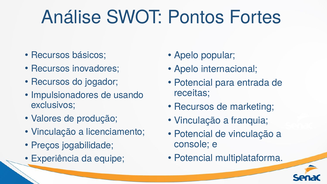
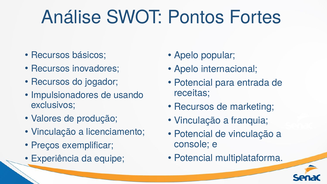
jogabilidade: jogabilidade -> exemplificar (88, 145)
